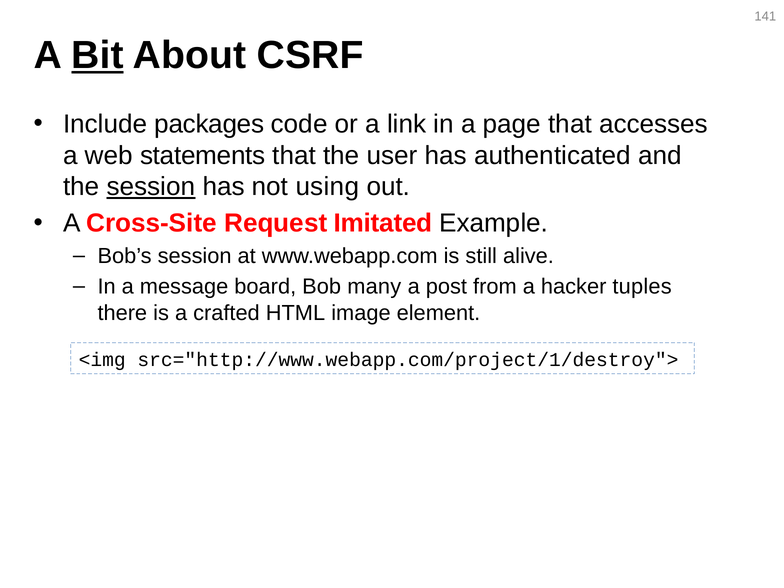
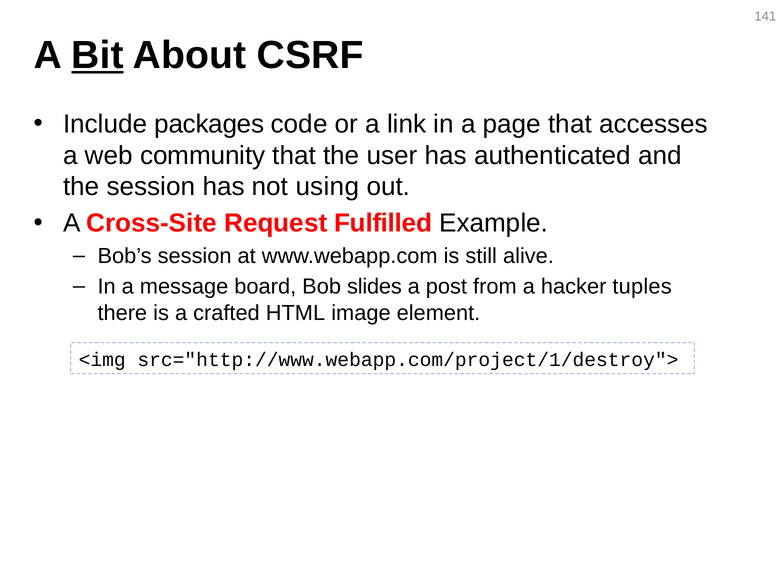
statements: statements -> community (203, 155)
session underline: present -> none (151, 187)
Imitated: Imitated -> Fulfilled (383, 223)
many: many -> slides (374, 287)
